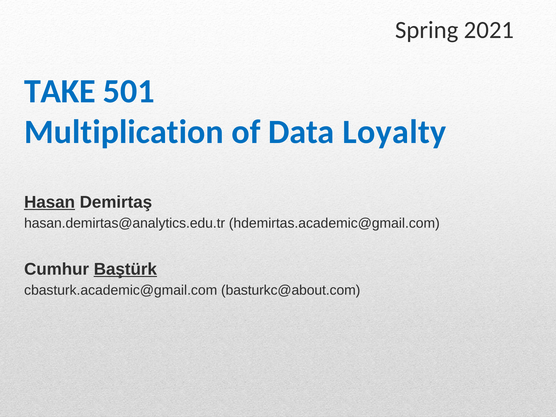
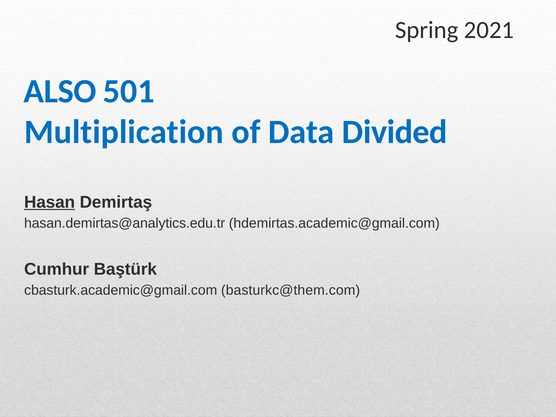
TAKE: TAKE -> ALSO (60, 91)
Loyalty: Loyalty -> Divided (395, 132)
Baştürk underline: present -> none (125, 269)
basturkc@about.com: basturkc@about.com -> basturkc@them.com (291, 290)
